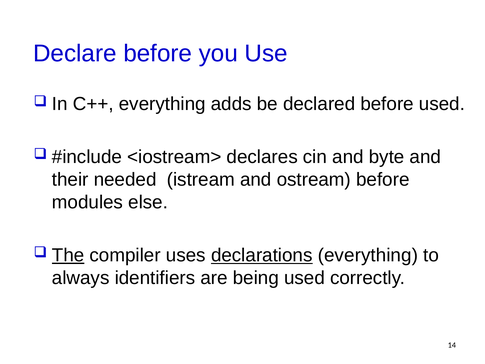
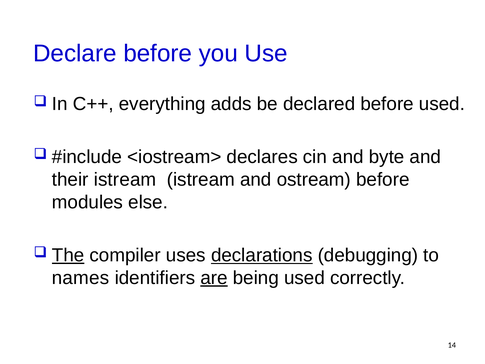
their needed: needed -> istream (125, 179)
declarations everything: everything -> debugging (368, 255)
always: always -> names (81, 278)
are underline: none -> present (214, 278)
